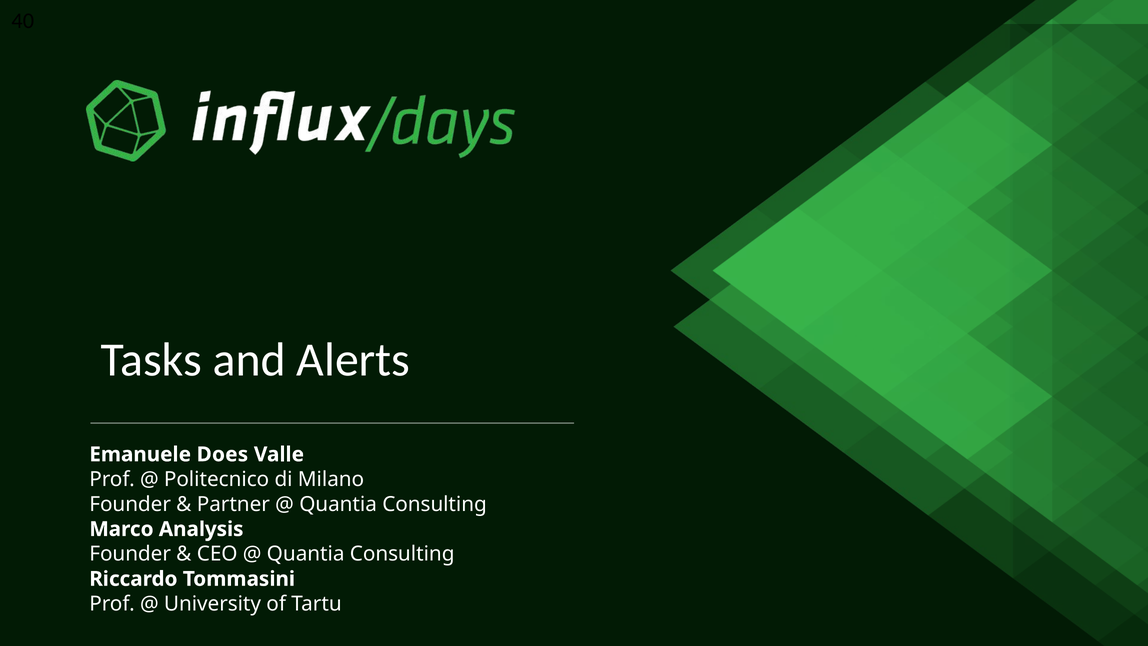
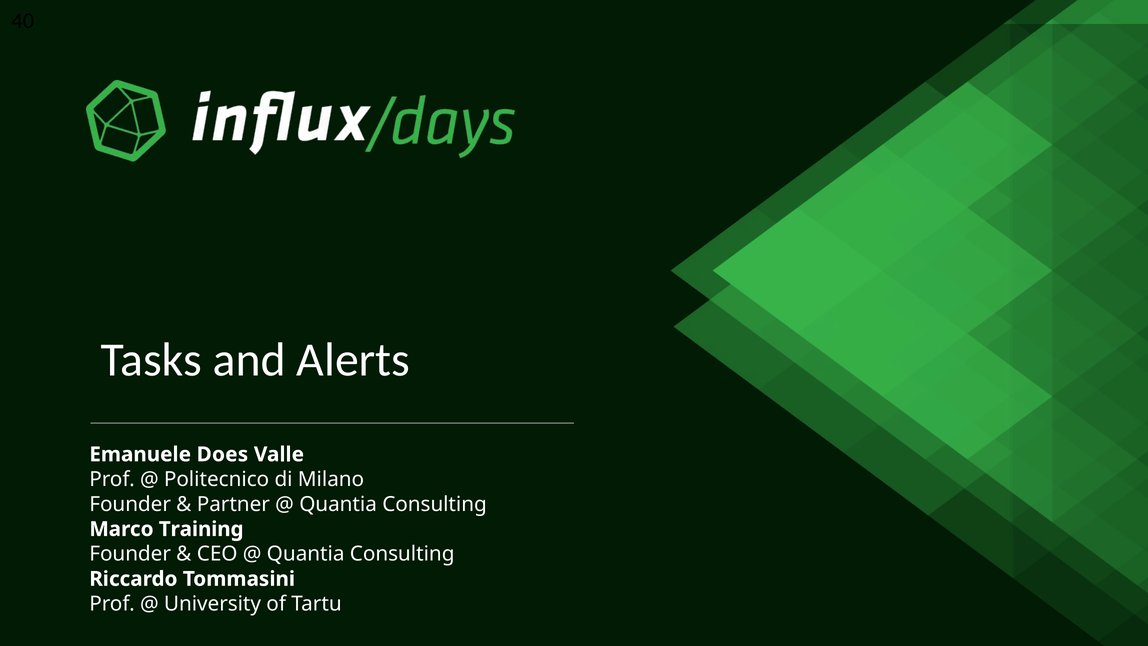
Analysis: Analysis -> Training (201, 529)
